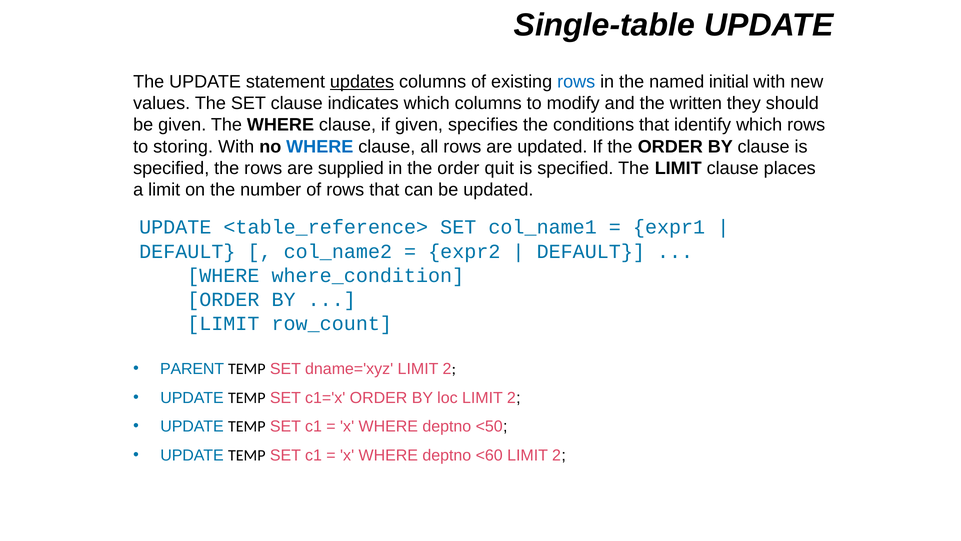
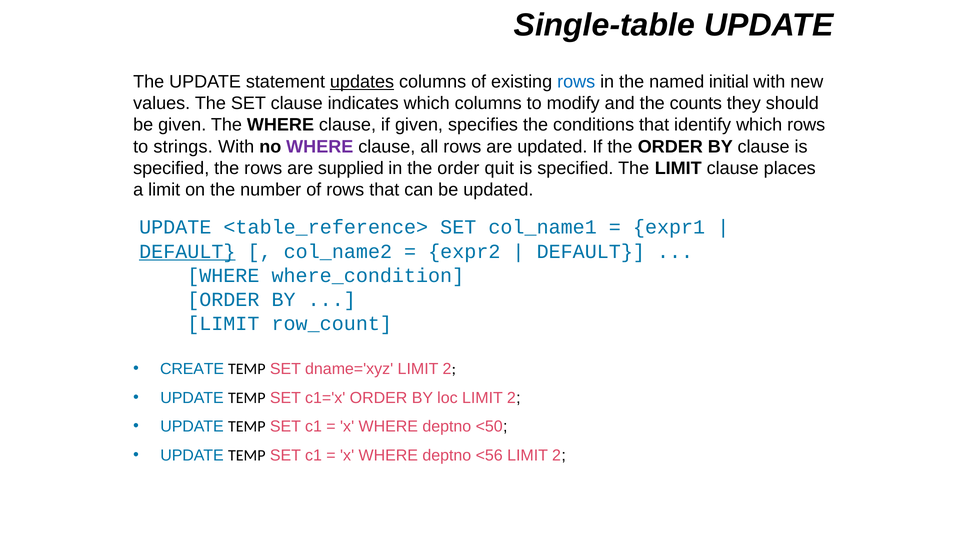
written: written -> counts (696, 103)
storing: storing -> strings (183, 147)
WHERE colour: blue -> purple (320, 147)
DEFAULT underline: none -> present (187, 251)
PARENT: PARENT -> CREATE (192, 369)
<60: <60 -> <56 (489, 455)
